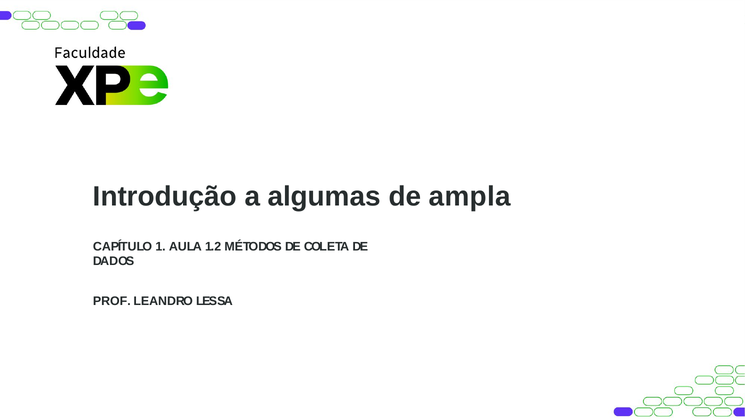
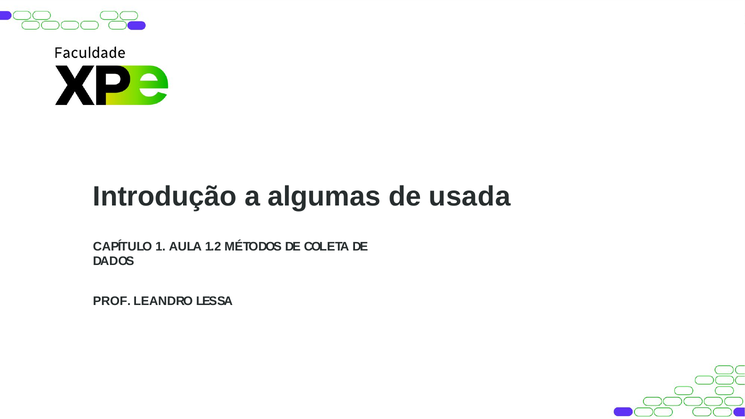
ampla: ampla -> usada (470, 196)
